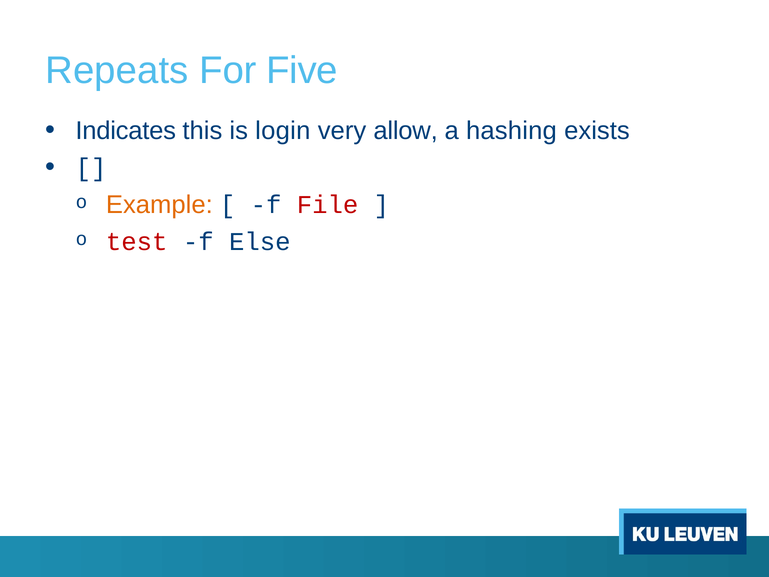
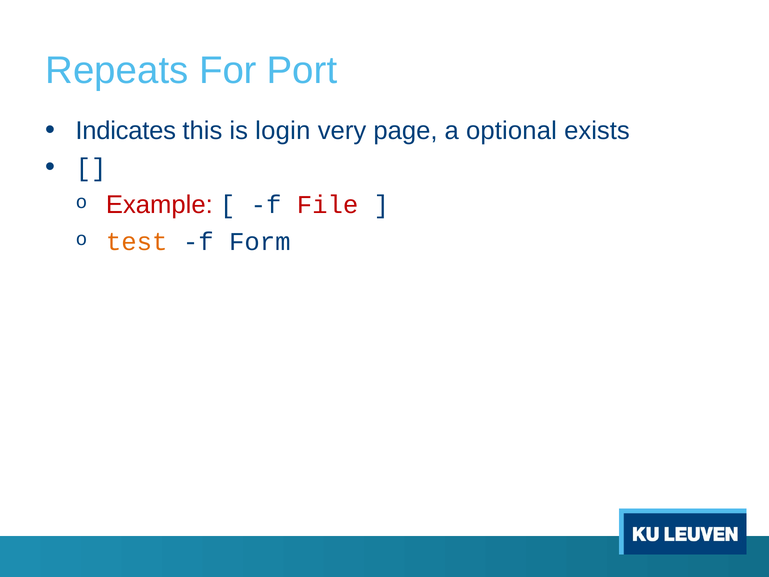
Five: Five -> Port (302, 70)
allow: allow -> page (405, 131)
hashing: hashing -> optional (511, 131)
Example colour: orange -> red (159, 205)
test colour: red -> orange (137, 242)
Else: Else -> Form (260, 242)
